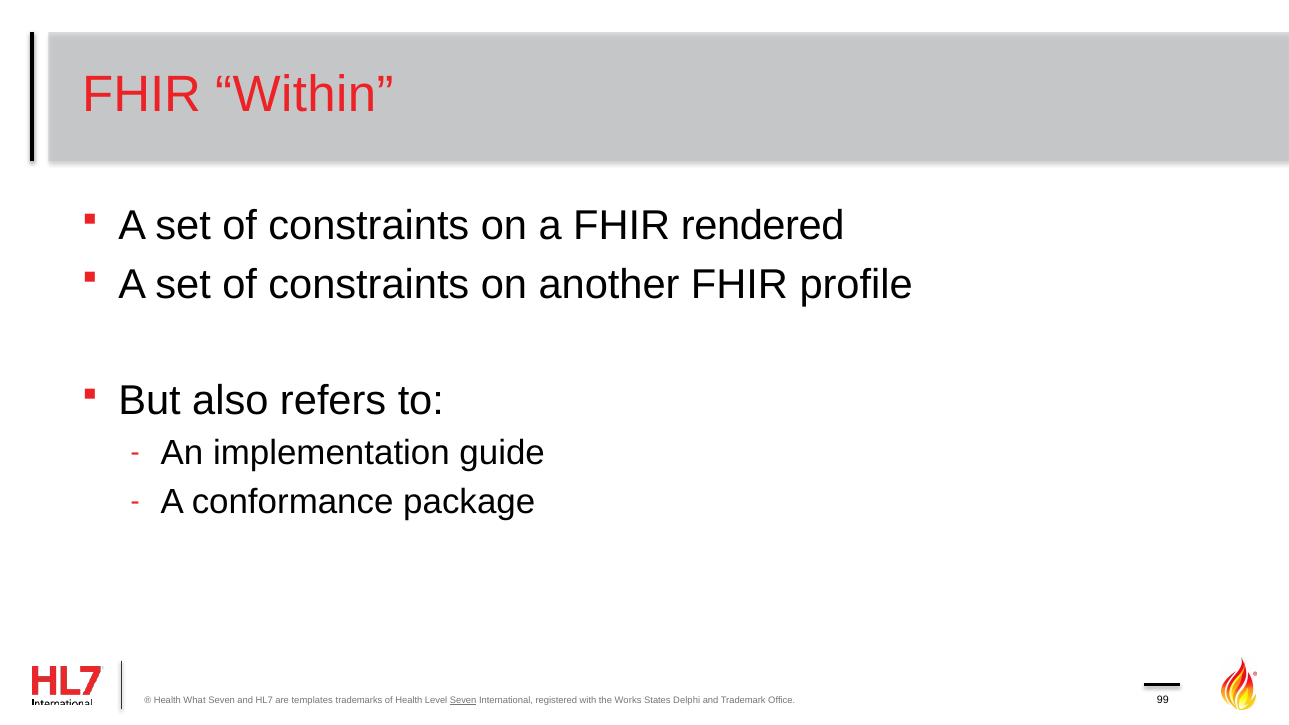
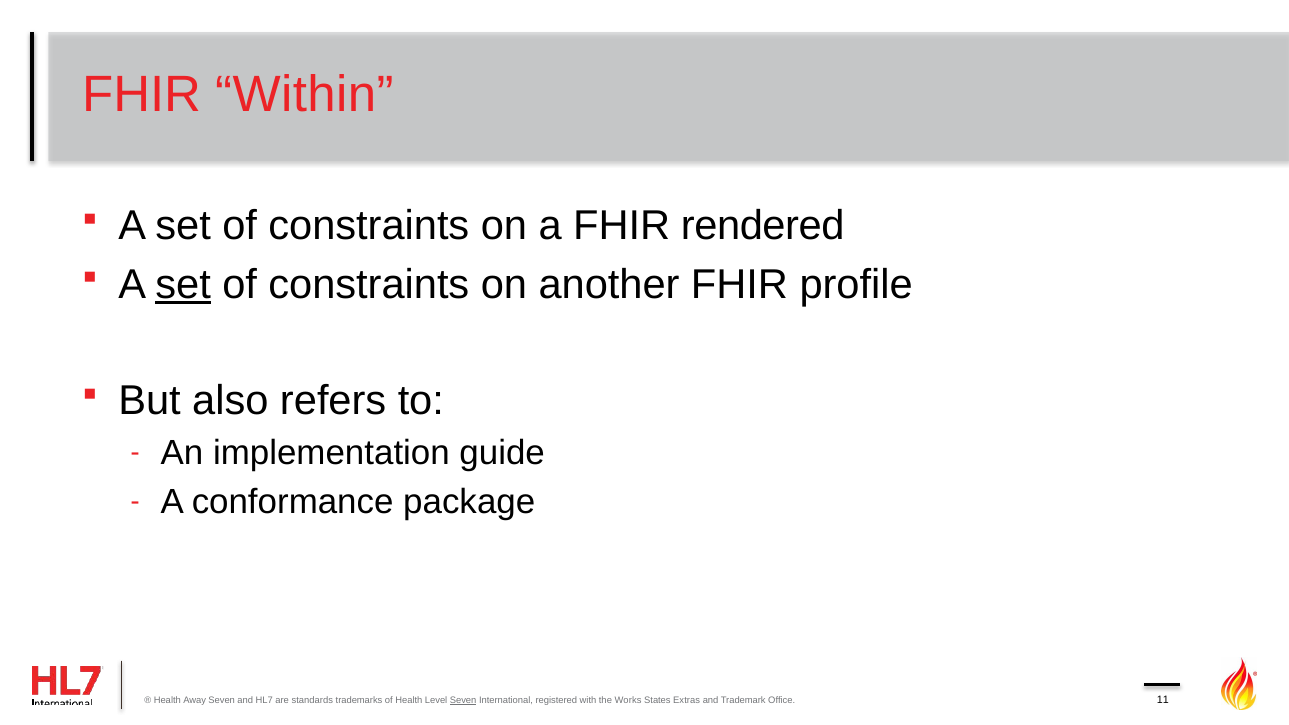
set underline: none -> present (183, 284)
What: What -> Away (195, 700)
templates: templates -> standards (312, 700)
Delphi: Delphi -> Extras (687, 700)
99: 99 -> 11 (1163, 700)
